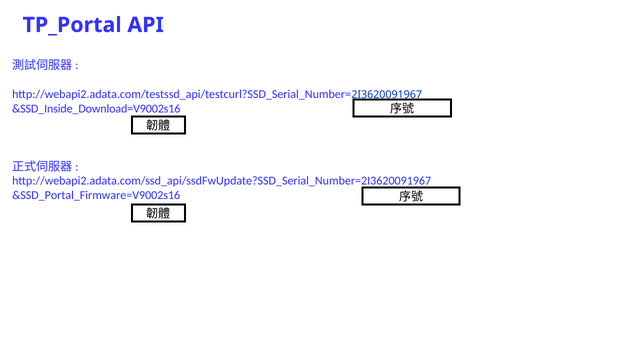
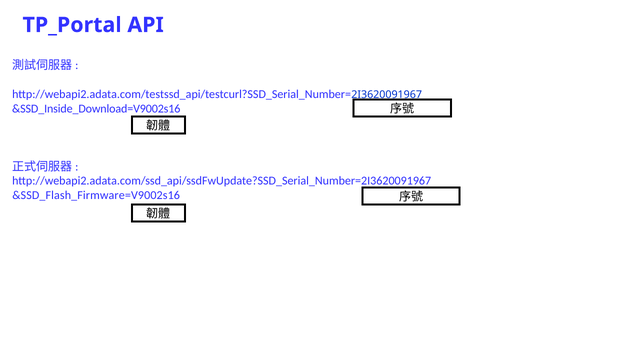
&SSD_Portal_Firmware=V9002s16: &SSD_Portal_Firmware=V9002s16 -> &SSD_Flash_Firmware=V9002s16 (96, 196)
